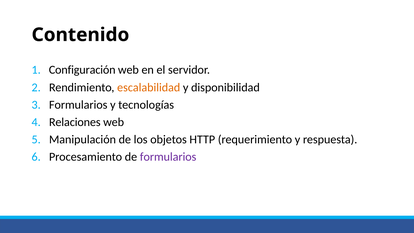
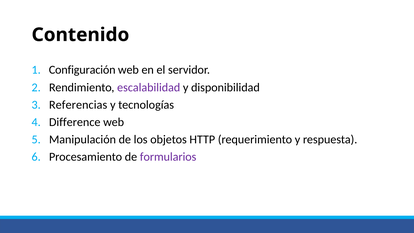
escalabilidad colour: orange -> purple (149, 87)
Formularios: Formularios -> Referencias (78, 105)
Relaciones: Relaciones -> Difference (75, 122)
